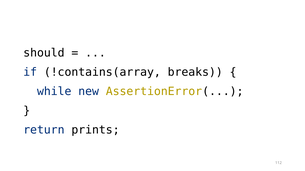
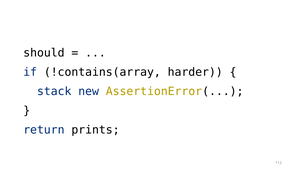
breaks: breaks -> harder (195, 72)
while: while -> stack (54, 92)
